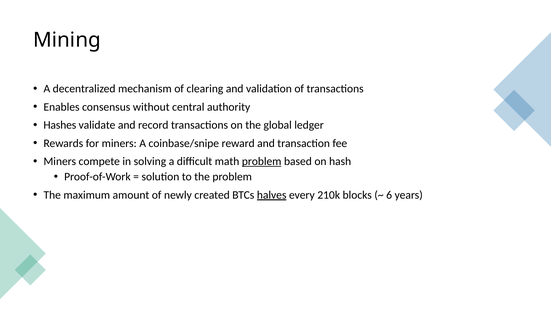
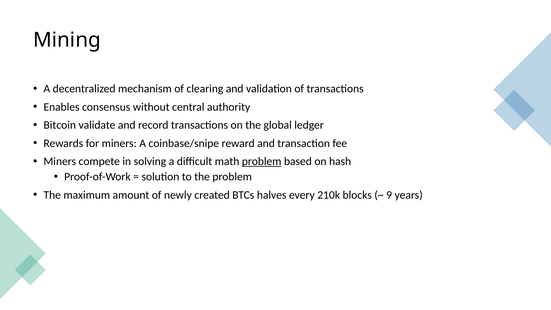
Hashes: Hashes -> Bitcoin (60, 125)
halves underline: present -> none (272, 195)
6: 6 -> 9 (389, 195)
